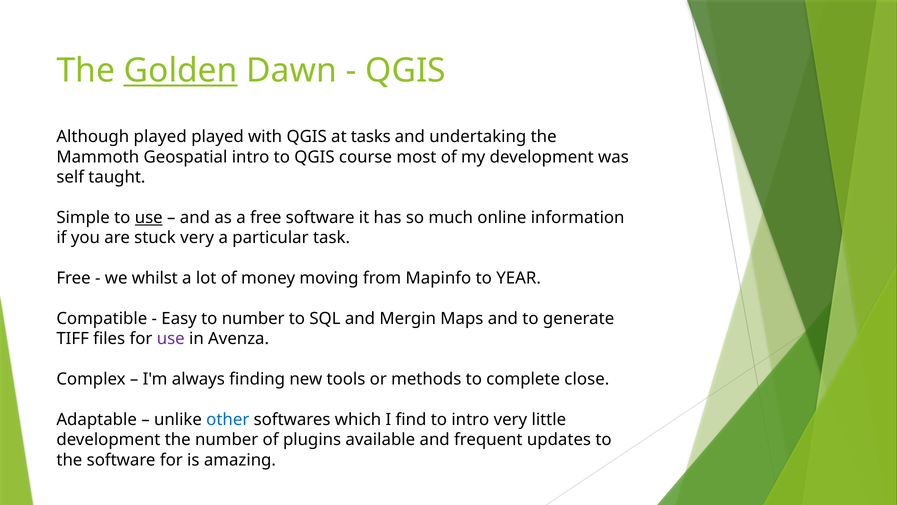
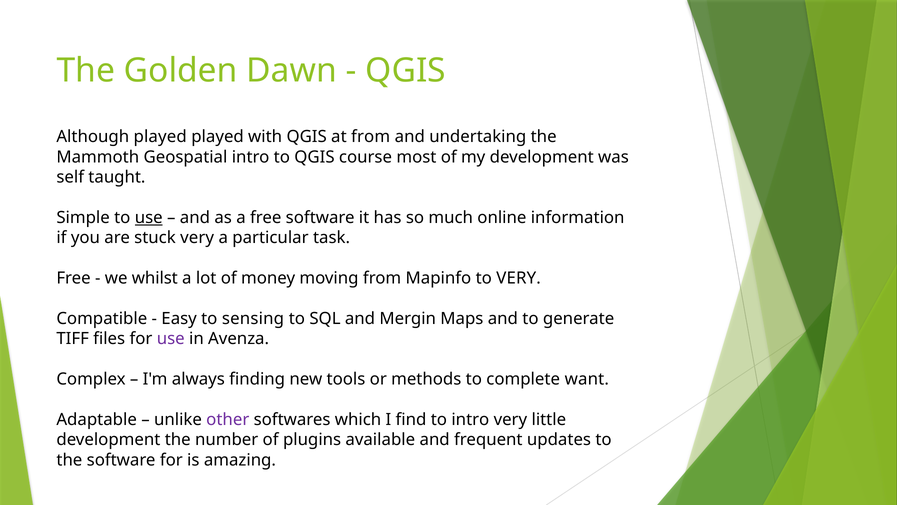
Golden underline: present -> none (181, 71)
at tasks: tasks -> from (371, 137)
to YEAR: YEAR -> VERY (519, 278)
to number: number -> sensing (253, 318)
close: close -> want (587, 379)
other colour: blue -> purple (228, 419)
